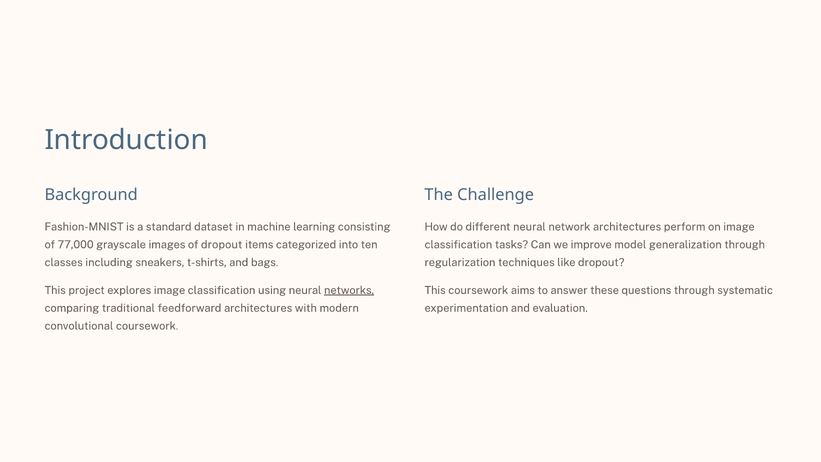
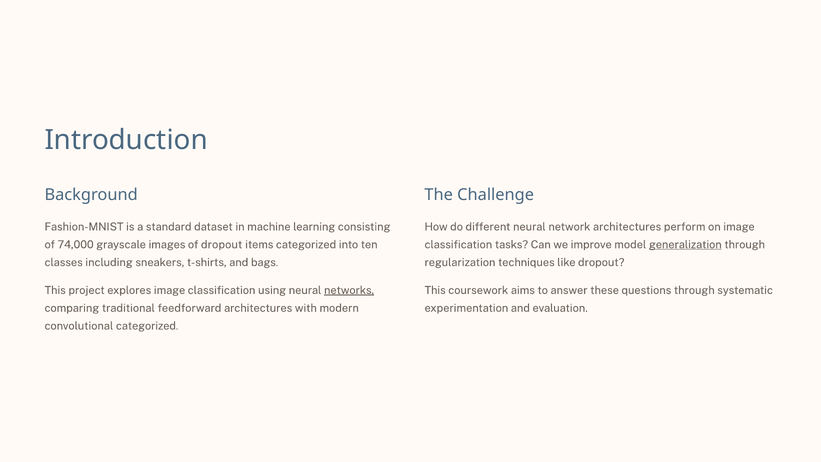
77,000: 77,000 -> 74,000 (76, 245)
generalization underline: none -> present (685, 245)
convolutional coursework: coursework -> categorized (147, 326)
